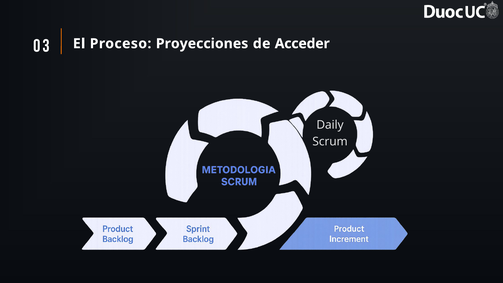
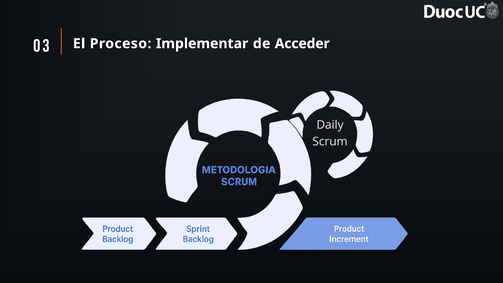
Proyecciones: Proyecciones -> Implementar (202, 44)
